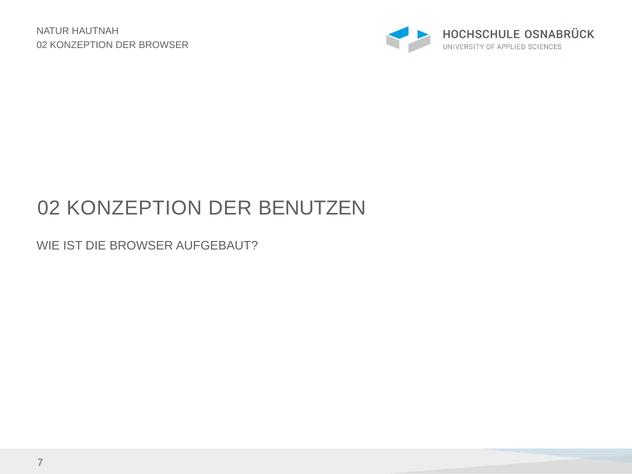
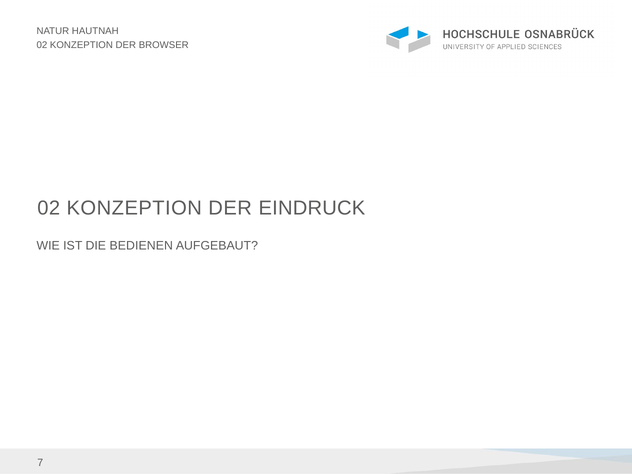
BENUTZEN: BENUTZEN -> EINDRUCK (312, 208)
DIE BROWSER: BROWSER -> BEDIENEN (141, 246)
